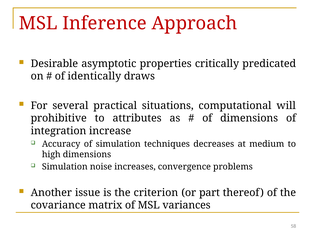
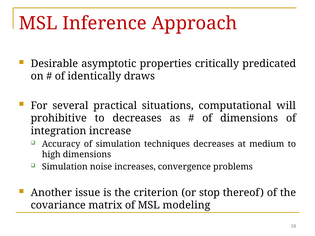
to attributes: attributes -> decreases (137, 118)
part: part -> stop (209, 193)
variances: variances -> modeling (186, 205)
